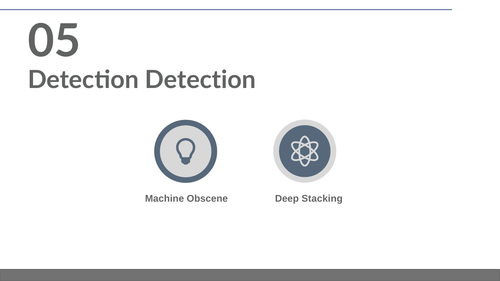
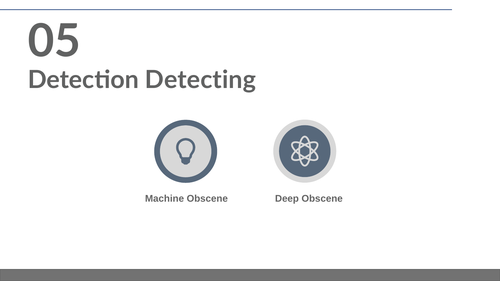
Detection Detection: Detection -> Detecting (200, 80)
Deep Stacking: Stacking -> Obscene (322, 199)
